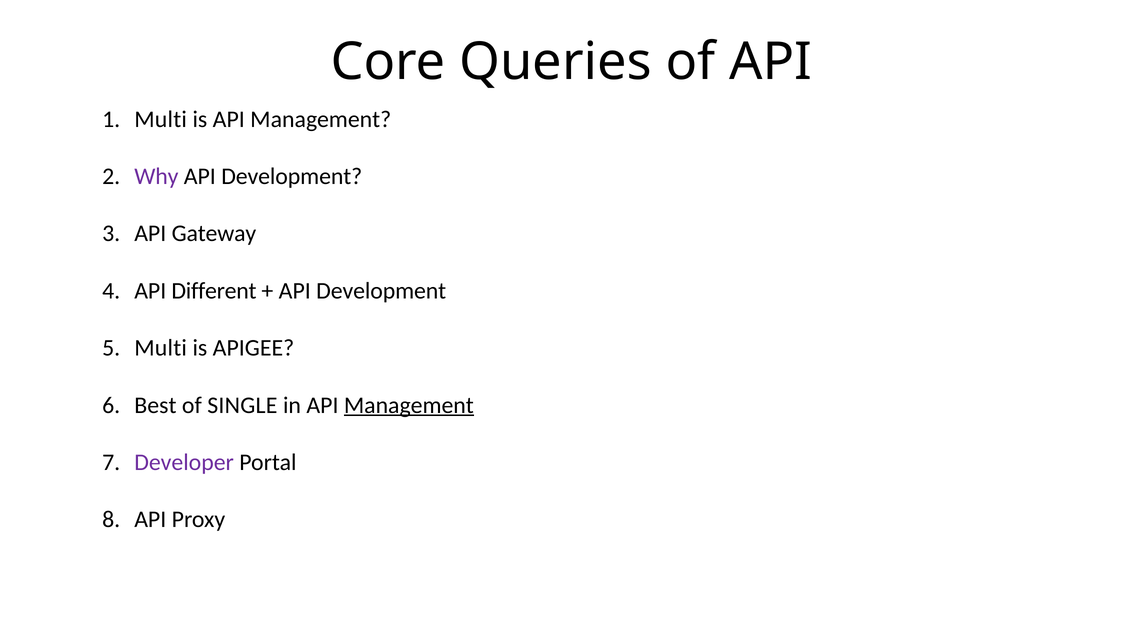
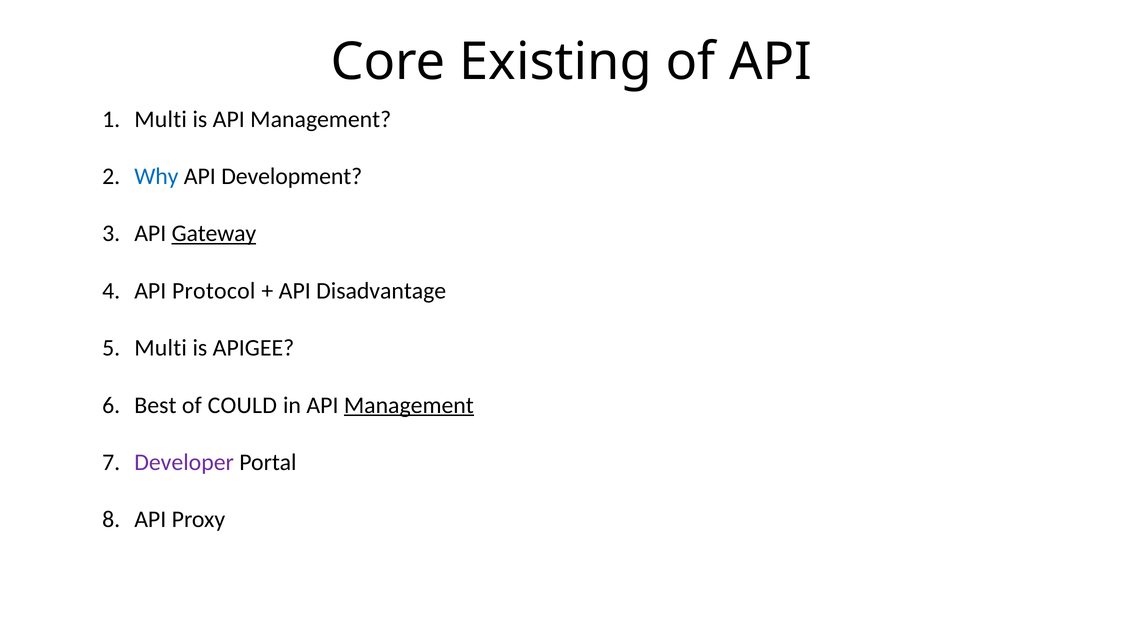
Queries: Queries -> Existing (556, 62)
Why colour: purple -> blue (156, 176)
Gateway underline: none -> present (214, 234)
Different: Different -> Protocol (214, 291)
Development: Development -> Disadvantage (381, 291)
SINGLE: SINGLE -> COULD (242, 405)
